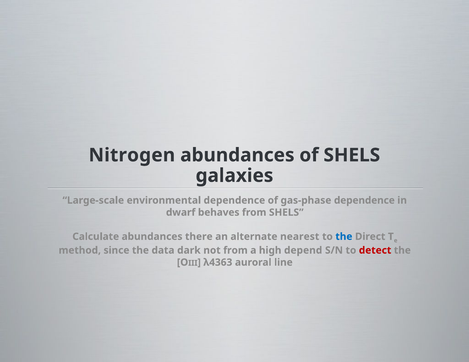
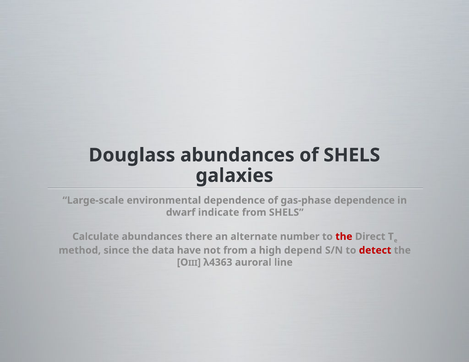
Nitrogen: Nitrogen -> Douglass (132, 155)
behaves: behaves -> indicate (219, 213)
nearest: nearest -> number (300, 237)
the colour: blue -> red (344, 237)
dark: dark -> have (189, 251)
